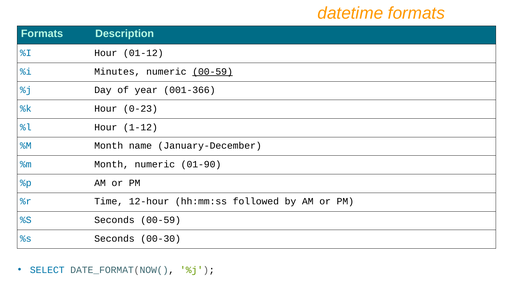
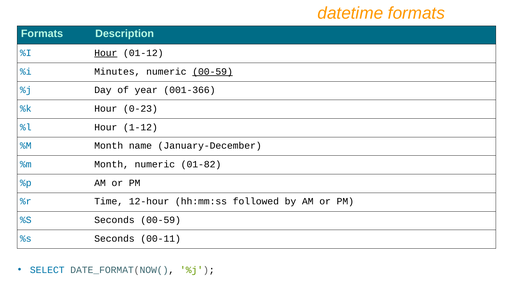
Hour underline: none -> present (106, 53)
01-90: 01-90 -> 01-82 (201, 165)
00-30: 00-30 -> 00-11 (161, 239)
